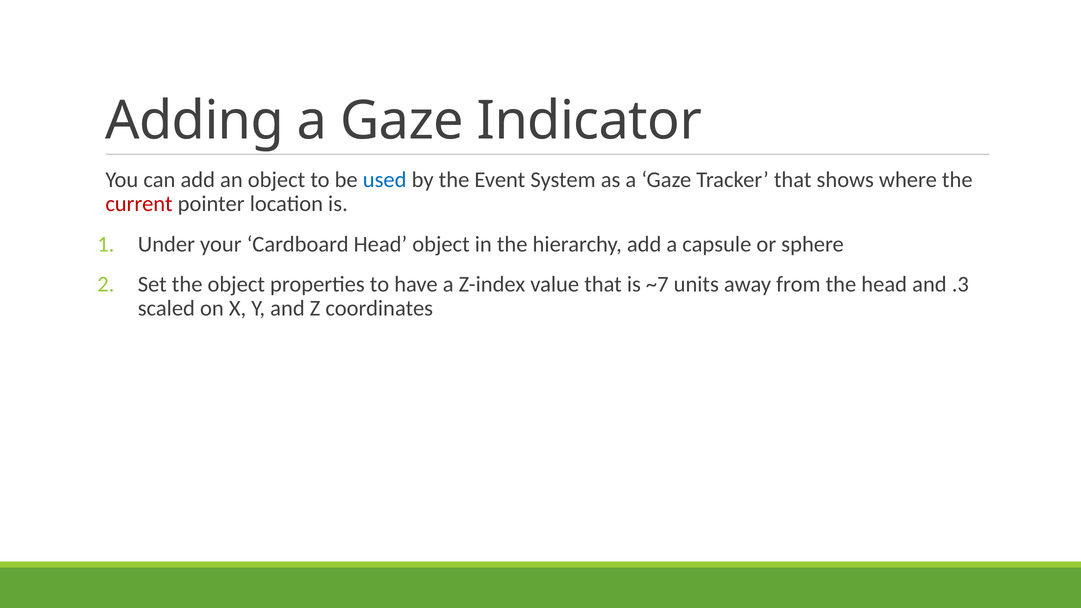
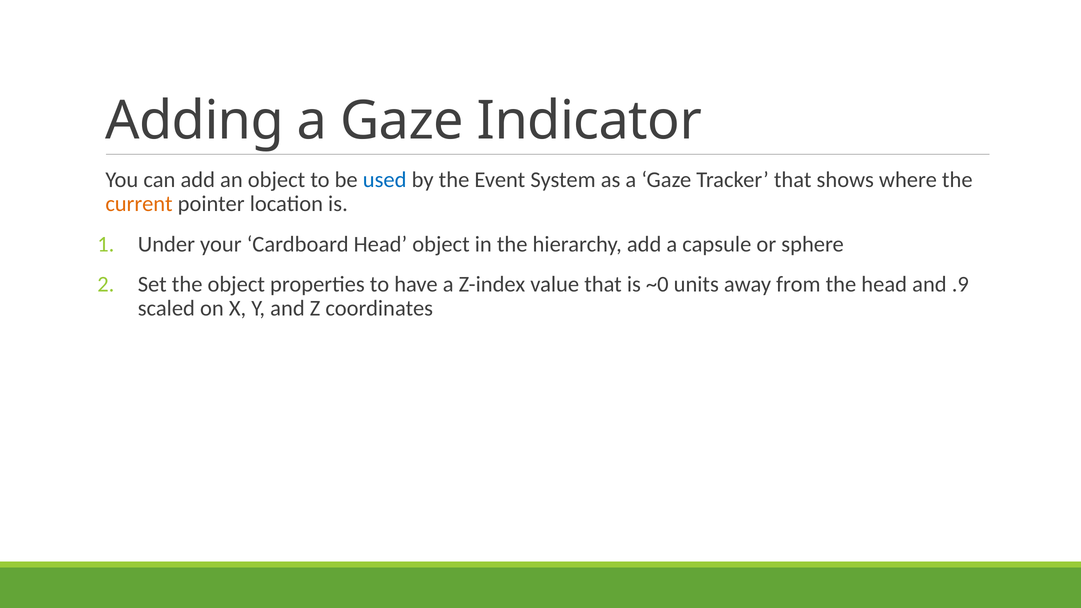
current colour: red -> orange (139, 204)
~7: ~7 -> ~0 (657, 284)
.3: .3 -> .9 (960, 284)
